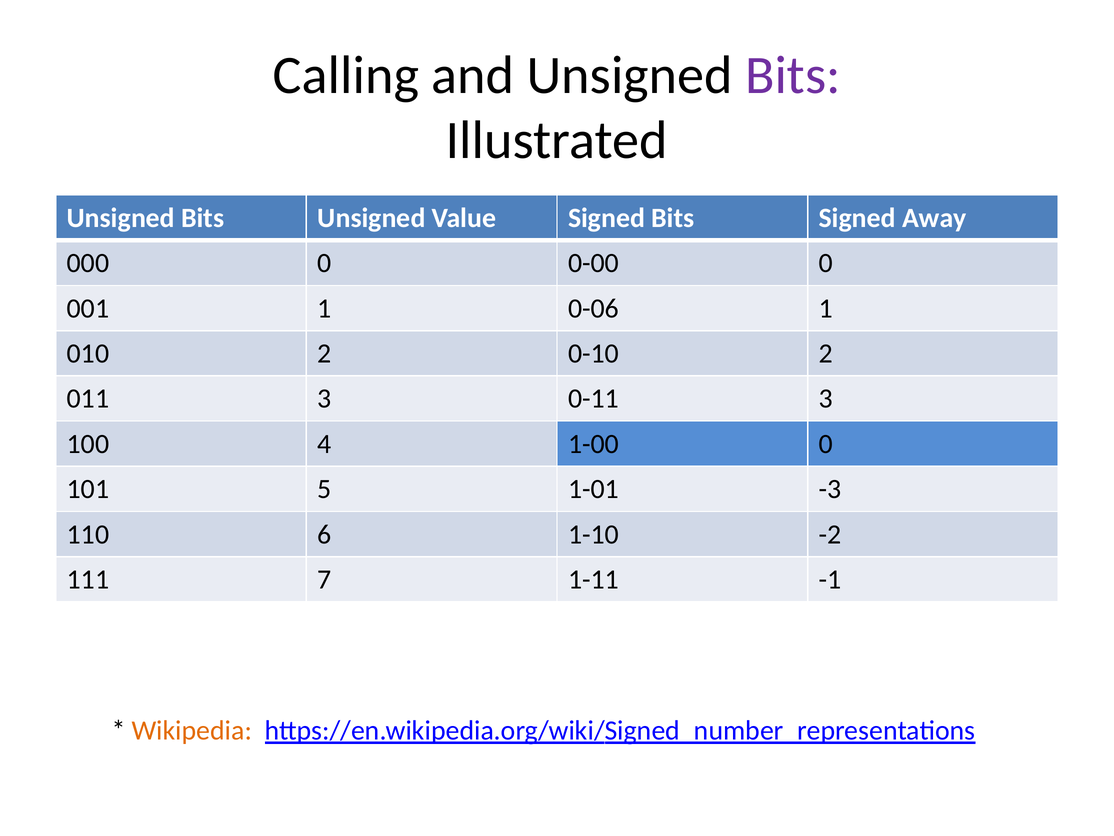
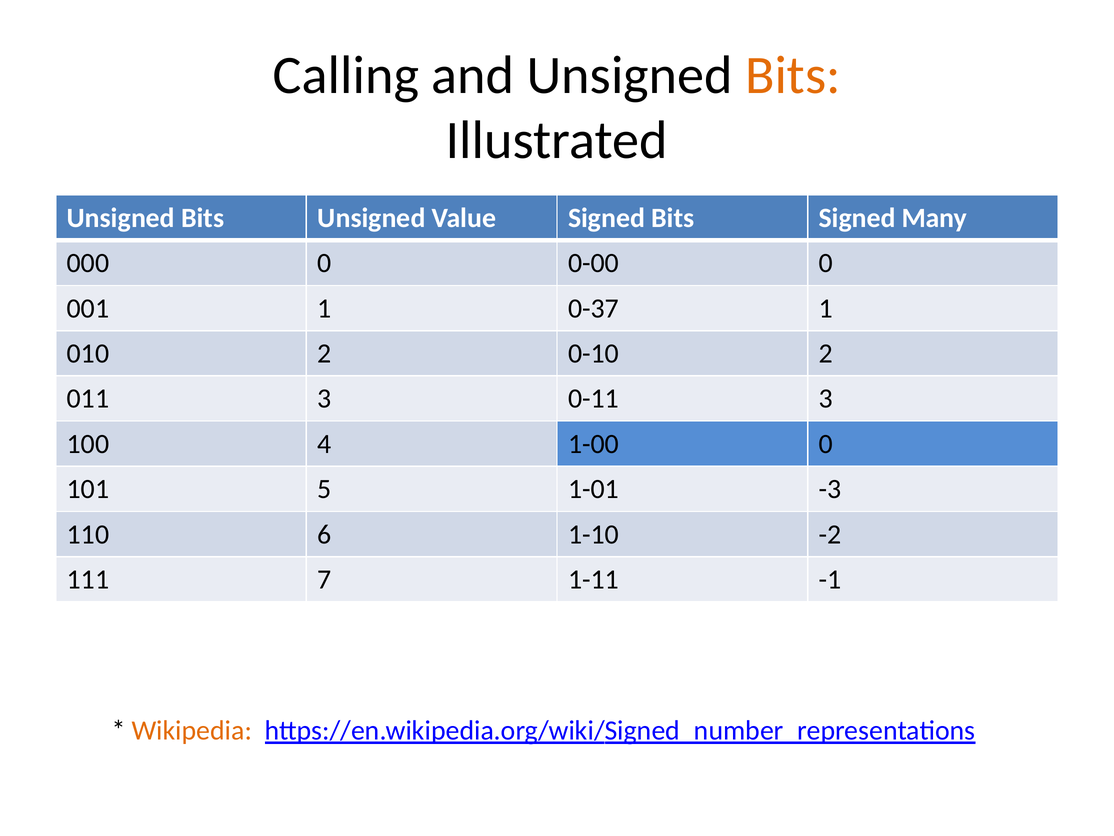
Bits colour: purple -> orange (793, 75)
Away: Away -> Many (934, 218)
0-06: 0-06 -> 0-37 (593, 308)
